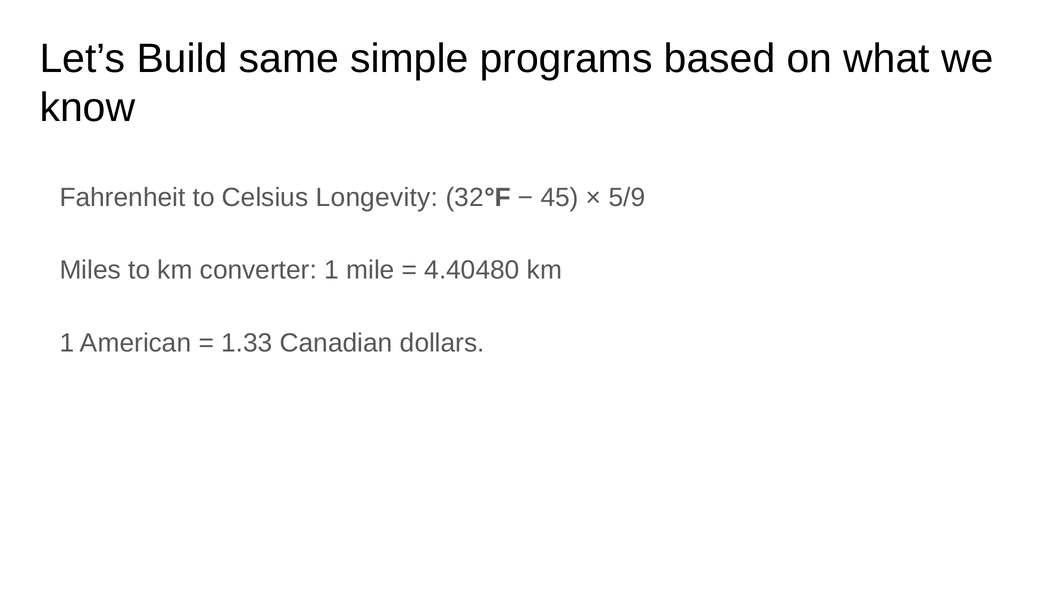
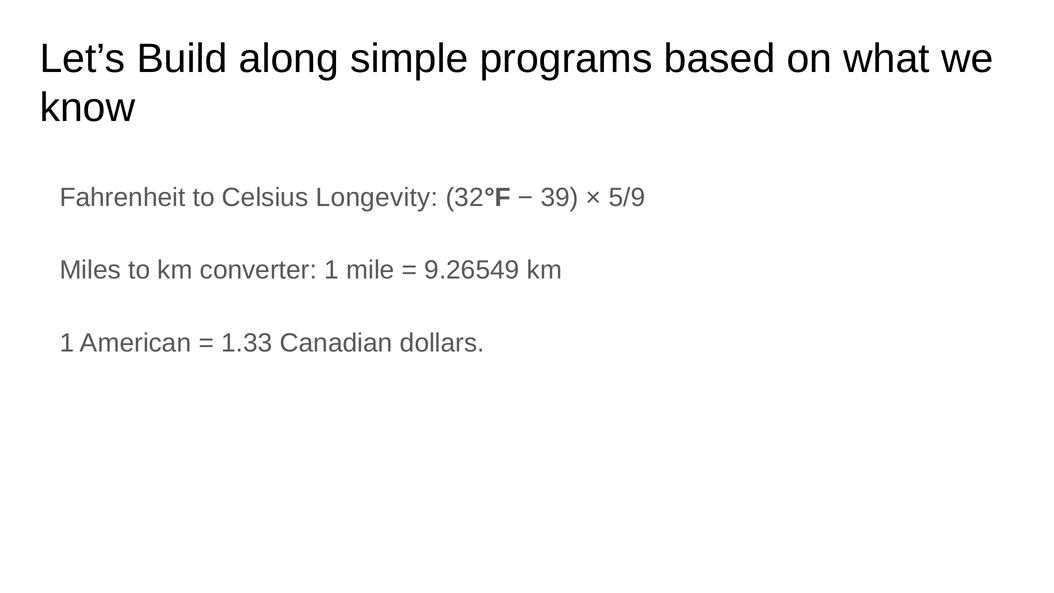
same: same -> along (289, 59)
45: 45 -> 39 (560, 197)
4.40480: 4.40480 -> 9.26549 (472, 270)
